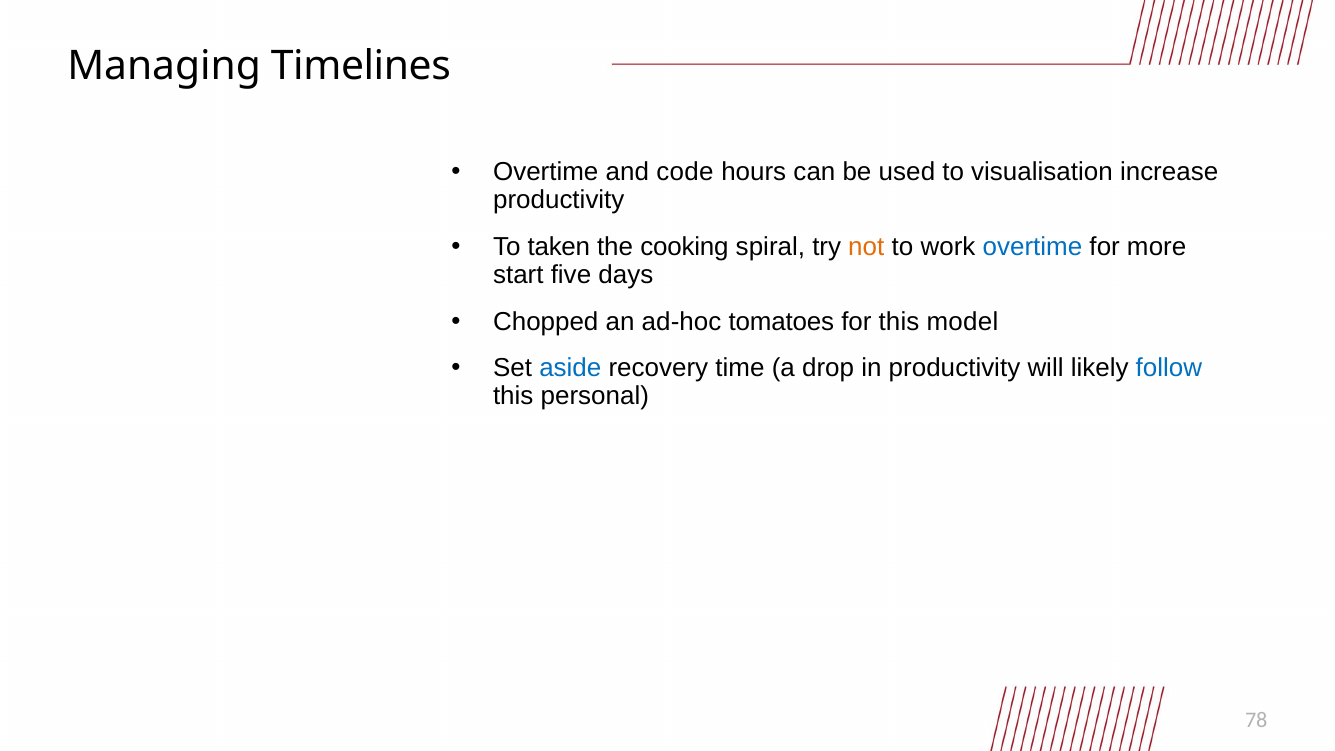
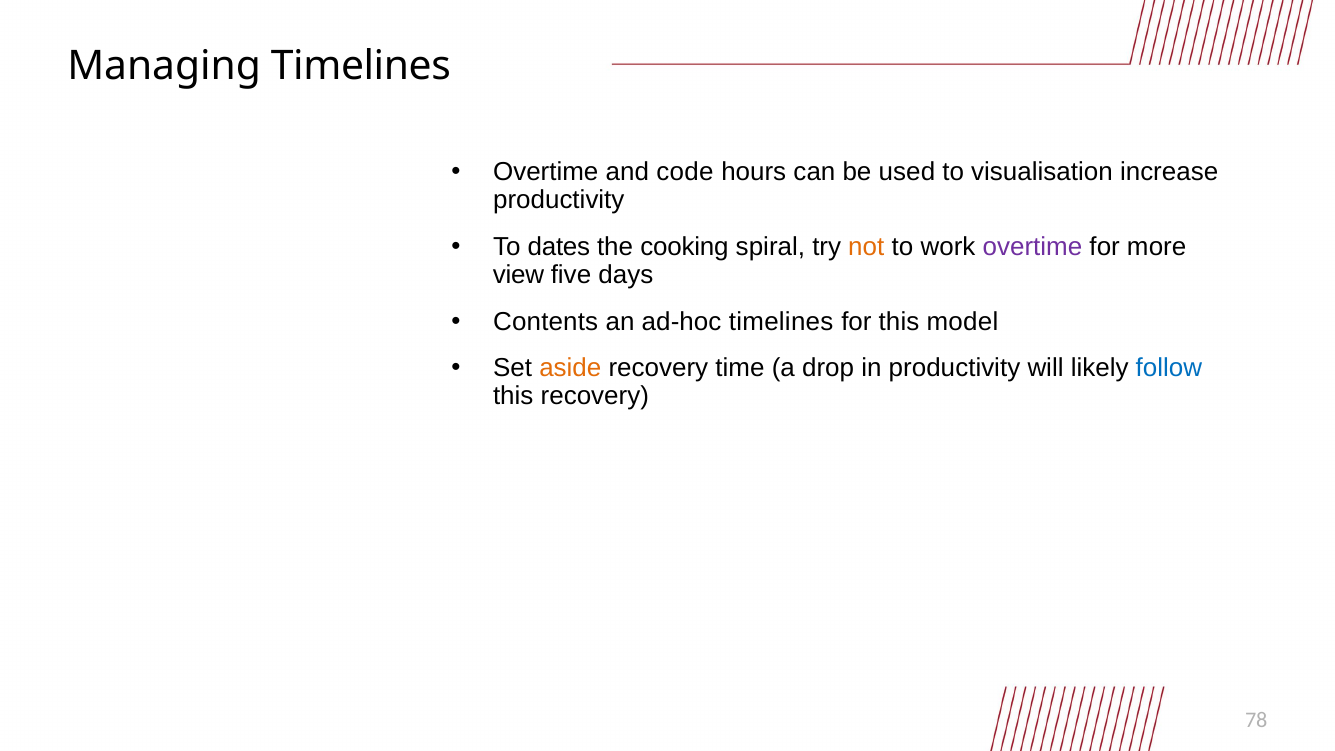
taken: taken -> dates (559, 247)
overtime colour: blue -> purple (1032, 247)
start: start -> view (518, 275)
Chopped: Chopped -> Contents (546, 322)
ad-hoc tomatoes: tomatoes -> timelines (781, 322)
aside colour: blue -> orange (570, 368)
this personal: personal -> recovery (595, 396)
